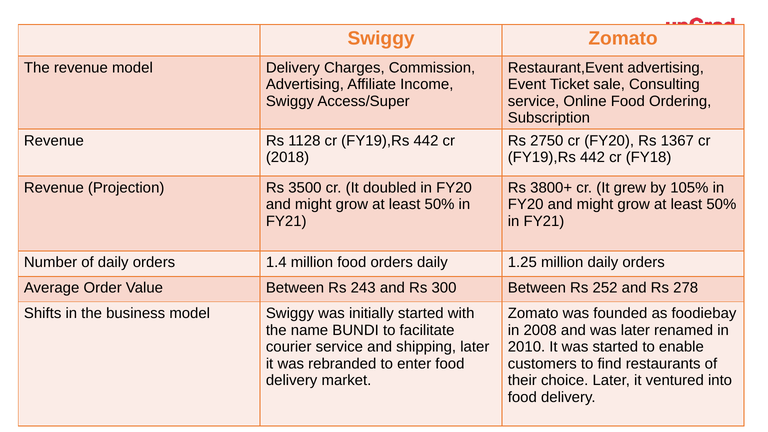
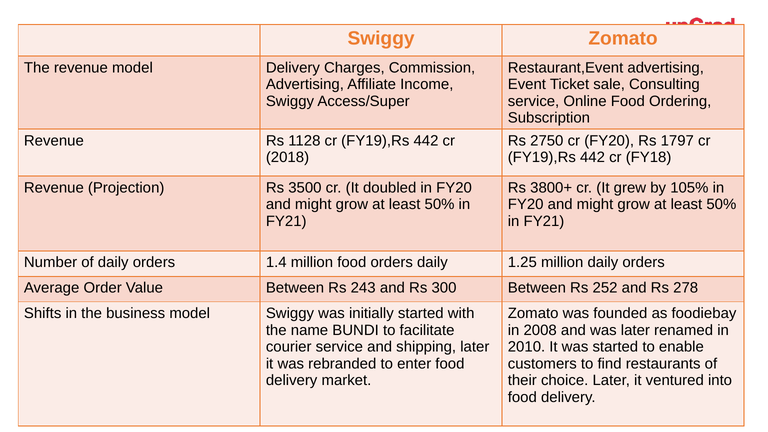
1367: 1367 -> 1797 (677, 141)
